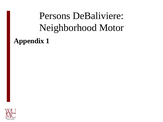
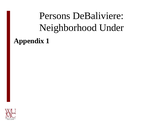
Motor: Motor -> Under (111, 28)
